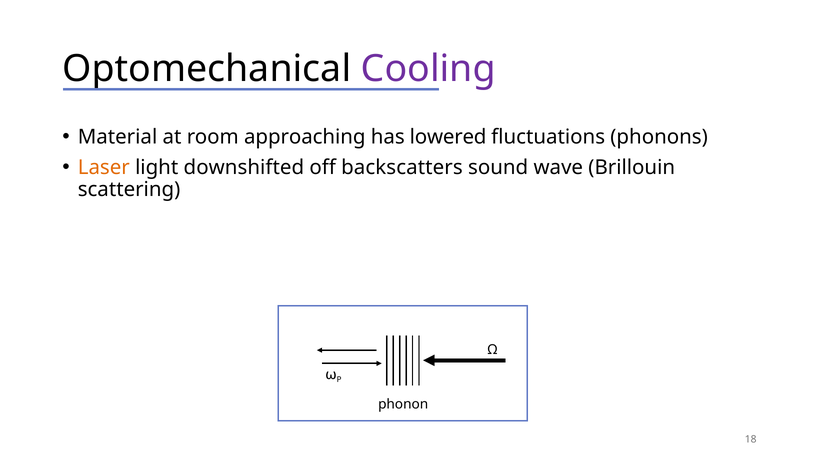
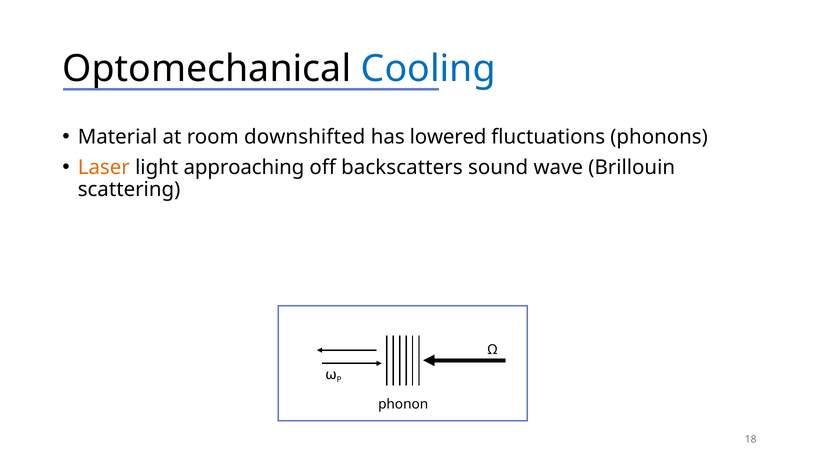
Cooling colour: purple -> blue (428, 69)
approaching: approaching -> downshifted (305, 137)
downshifted: downshifted -> approaching (244, 167)
